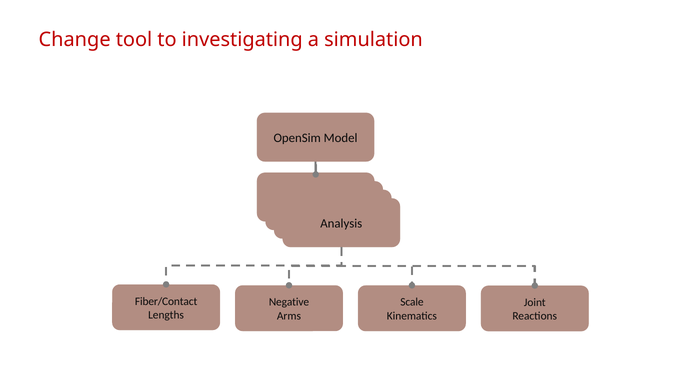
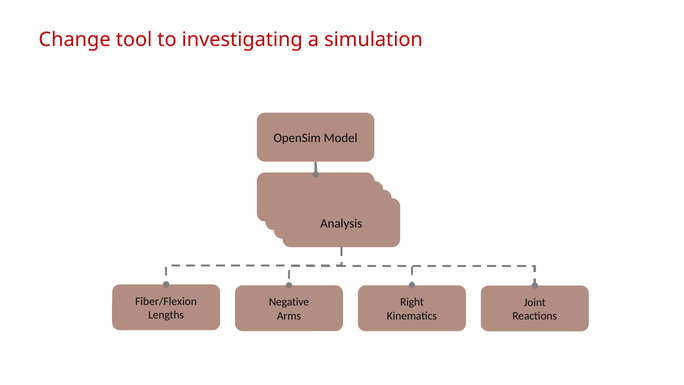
Fiber/Contact: Fiber/Contact -> Fiber/Flexion (166, 301)
Scale: Scale -> Right (412, 302)
